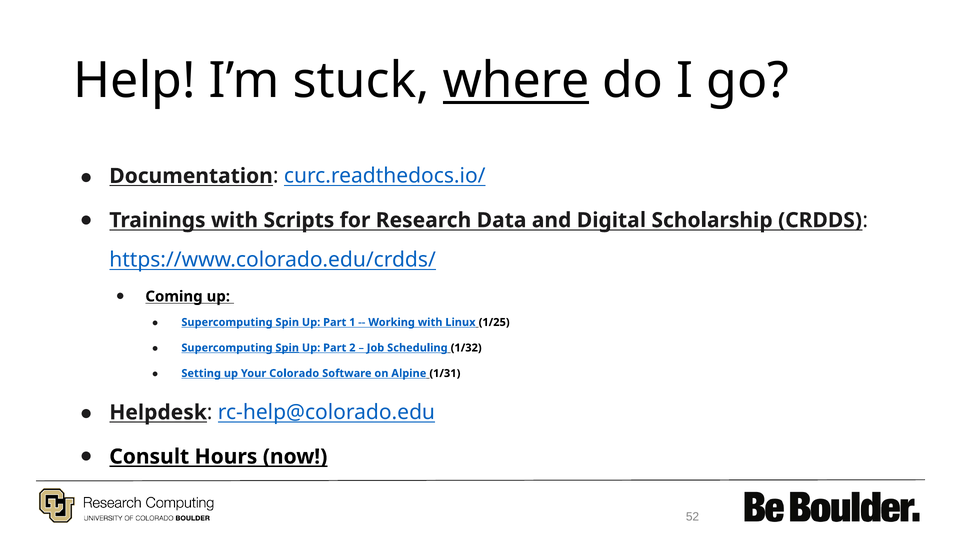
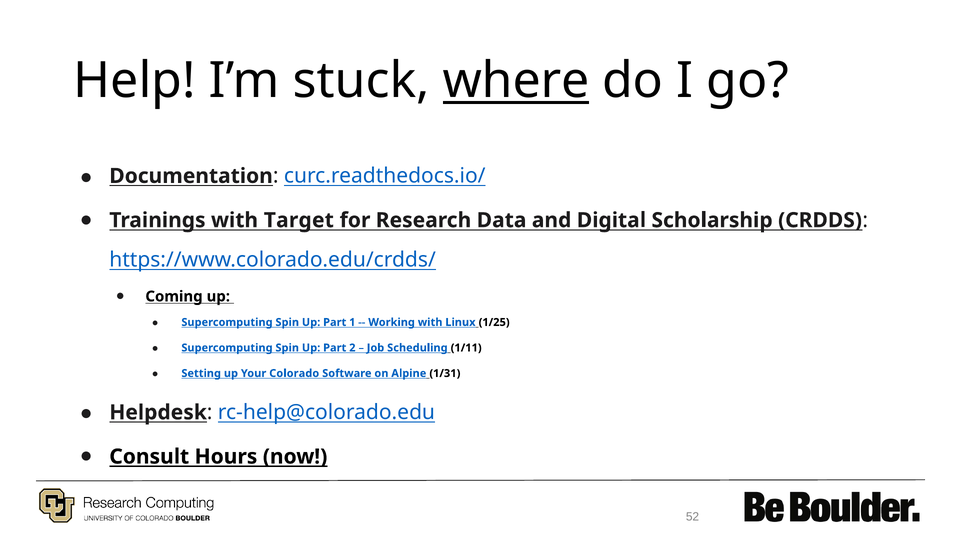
Scripts: Scripts -> Target (299, 220)
Spin underline: present -> none (287, 348)
1/32: 1/32 -> 1/11 (466, 348)
